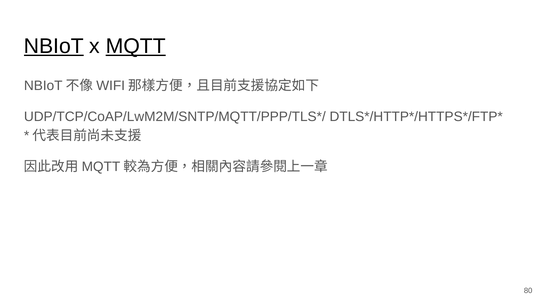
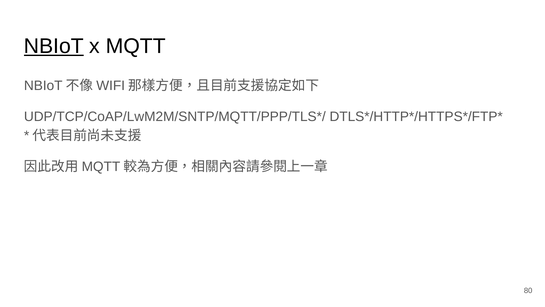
MQTT underline: present -> none (136, 46)
